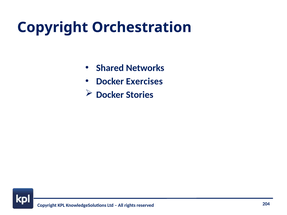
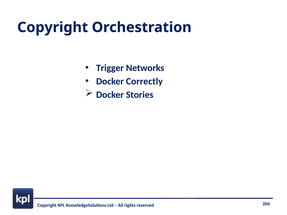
Shared: Shared -> Trigger (110, 68)
Exercises: Exercises -> Correctly (144, 81)
